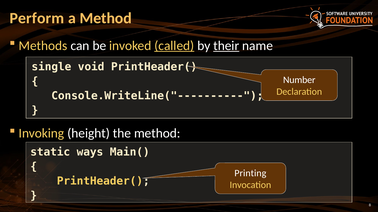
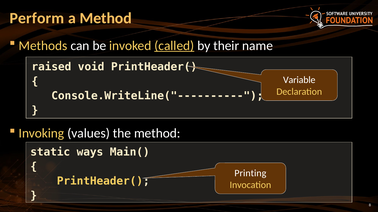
their underline: present -> none (226, 46)
single: single -> raised (51, 67)
Number: Number -> Variable (299, 80)
height: height -> values (89, 134)
